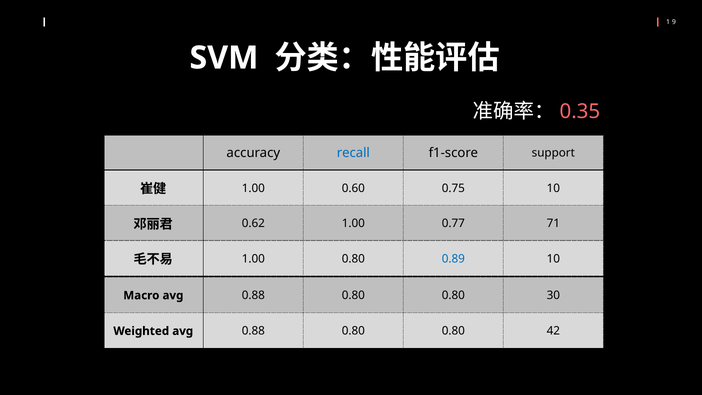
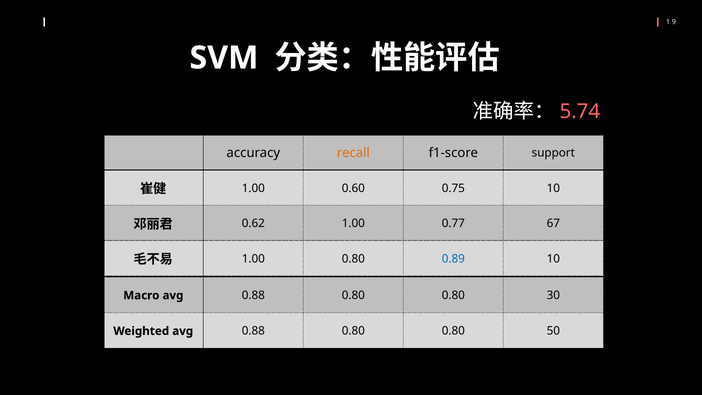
0.35: 0.35 -> 5.74 (580, 111)
recall colour: blue -> orange (353, 153)
71: 71 -> 67 (553, 223)
42: 42 -> 50 (553, 331)
